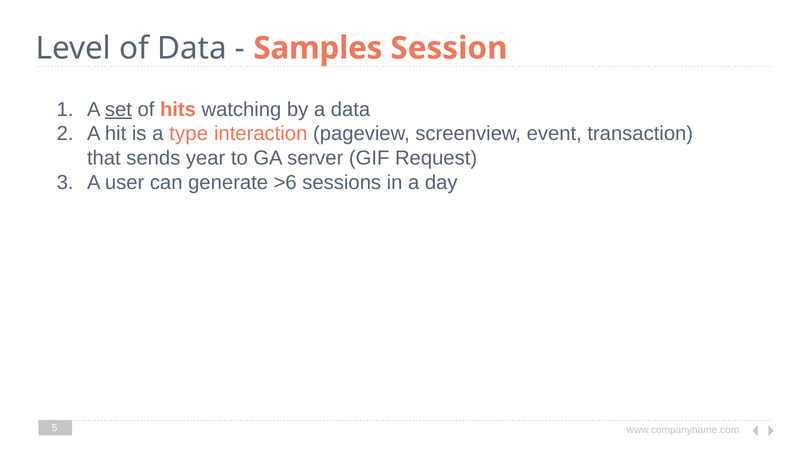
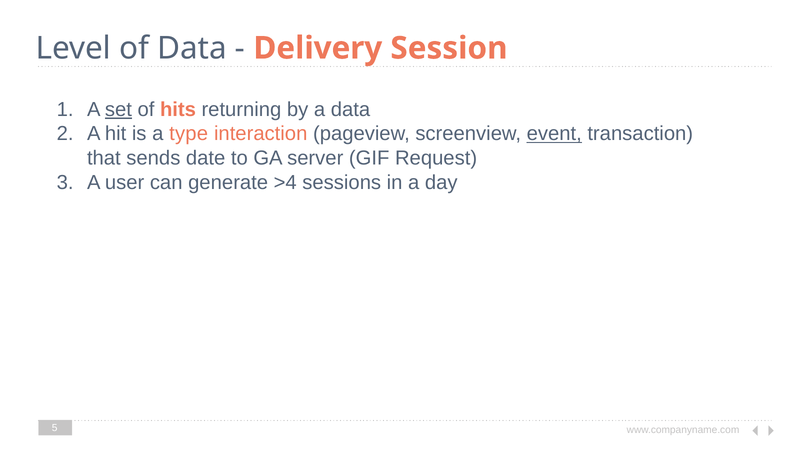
Samples: Samples -> Delivery (318, 48)
watching: watching -> returning (241, 109)
event underline: none -> present (554, 134)
year: year -> date (206, 158)
>6: >6 -> >4 (285, 182)
